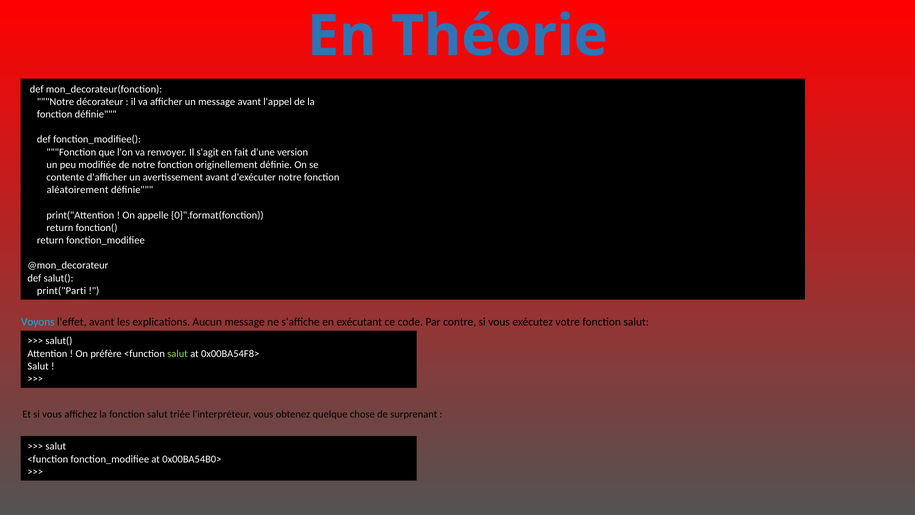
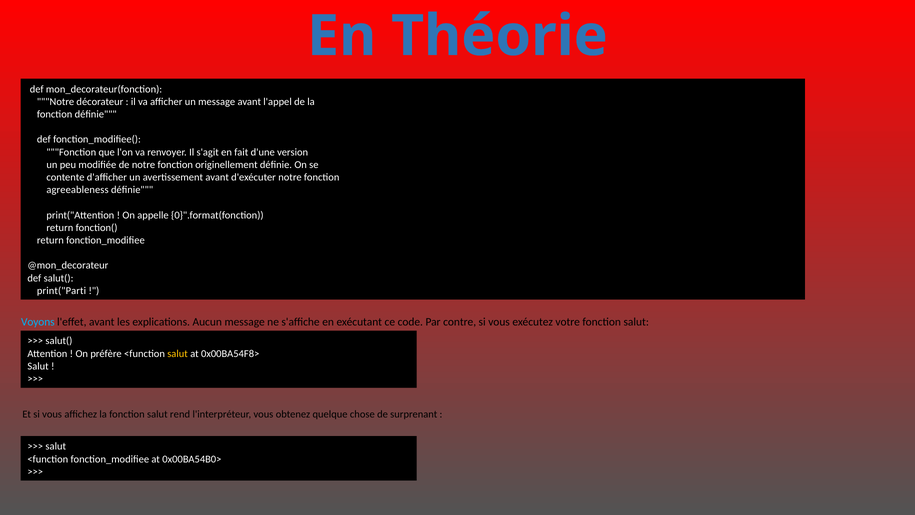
aléatoirement: aléatoirement -> agreeableness (78, 190)
salut colour: light green -> yellow (178, 353)
triée: triée -> rend (180, 414)
